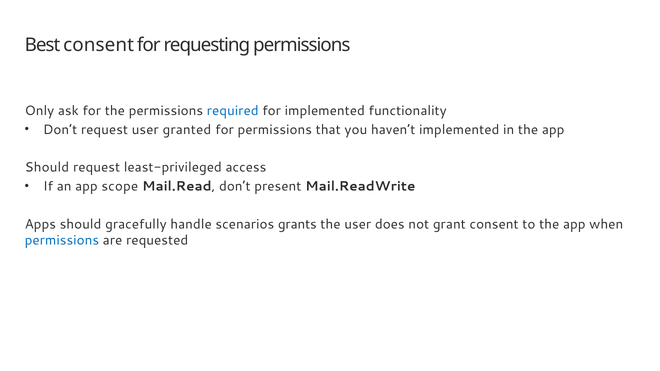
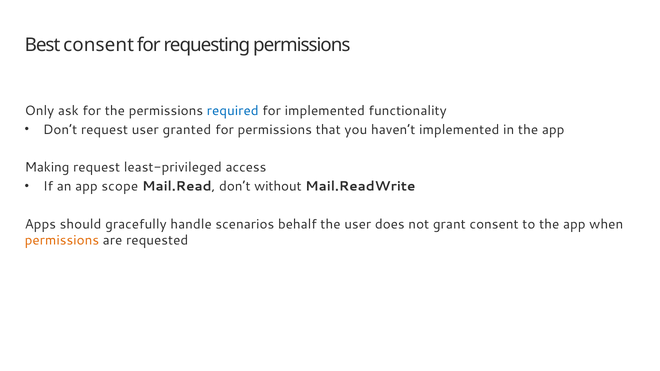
Should: Should -> Making (47, 168)
present: present -> without (278, 186)
grants: grants -> behalf (297, 224)
permissions colour: blue -> orange (62, 240)
